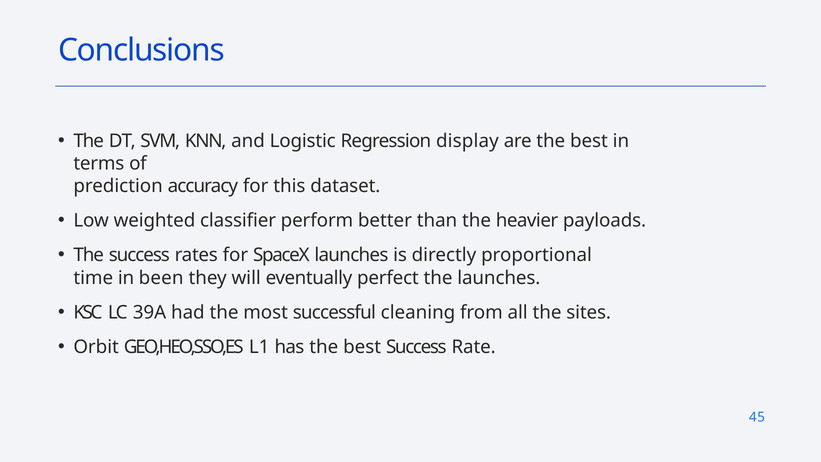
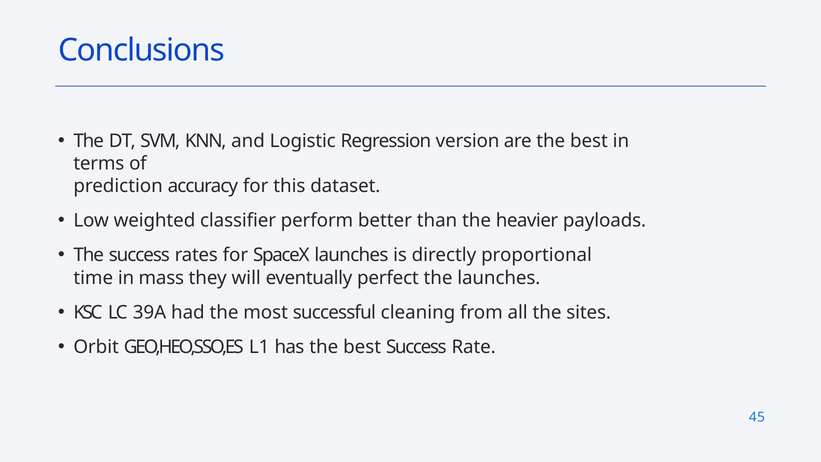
display: display -> version (468, 141)
been: been -> mass (161, 278)
